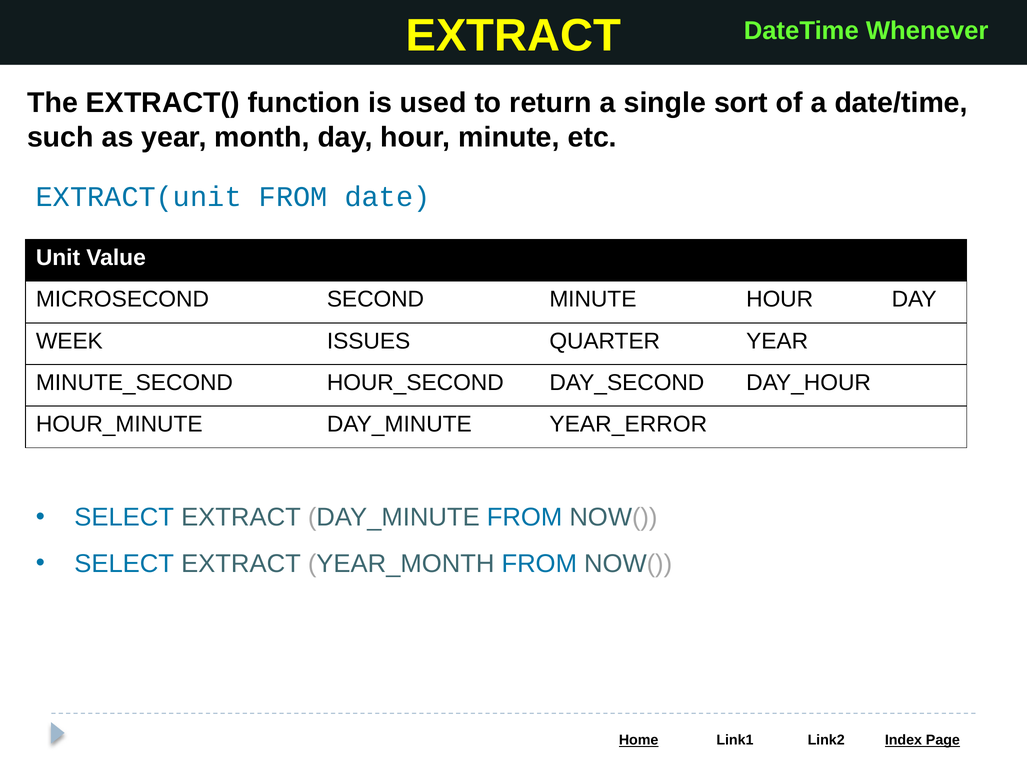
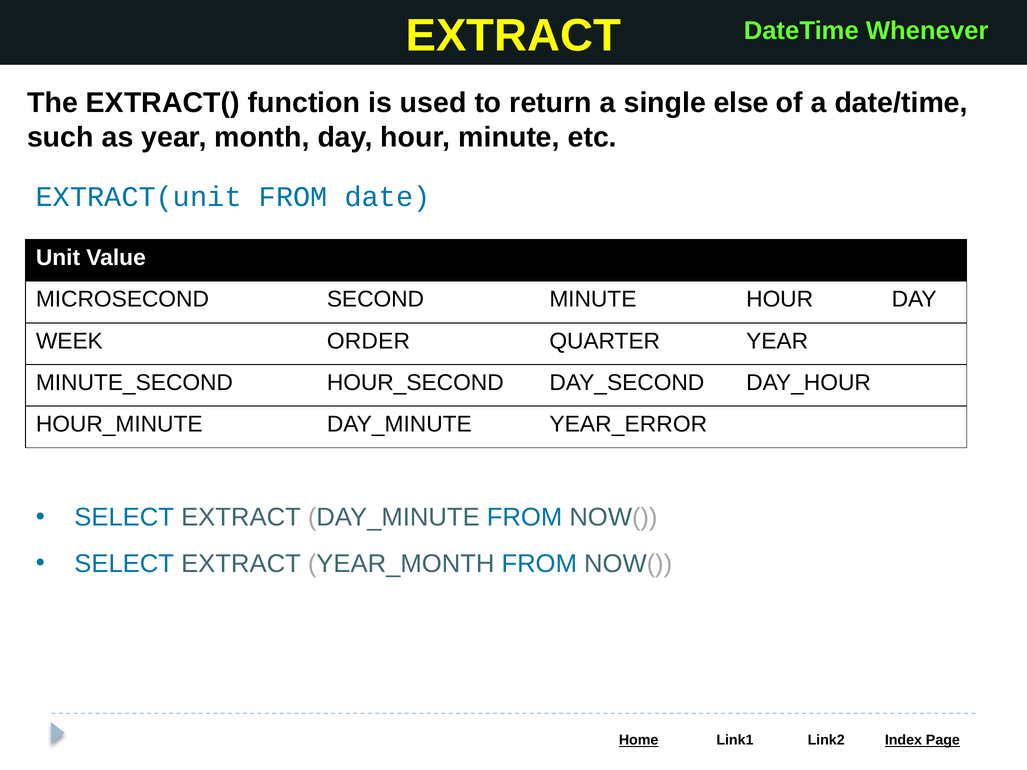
sort: sort -> else (741, 103)
ISSUES: ISSUES -> ORDER (368, 341)
